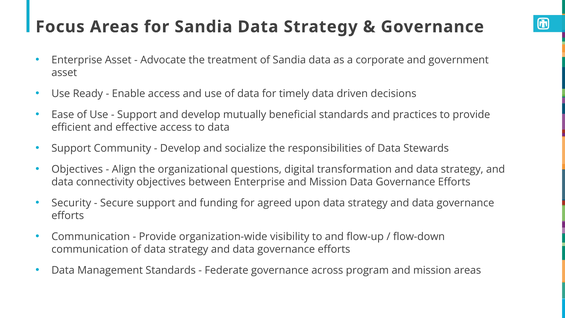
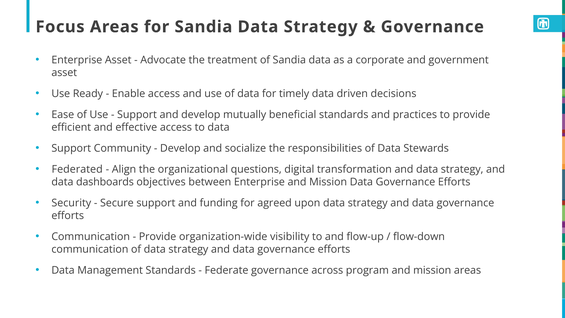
Objectives: Objectives -> Federated (77, 169)
connectivity: connectivity -> dashboards (105, 182)
